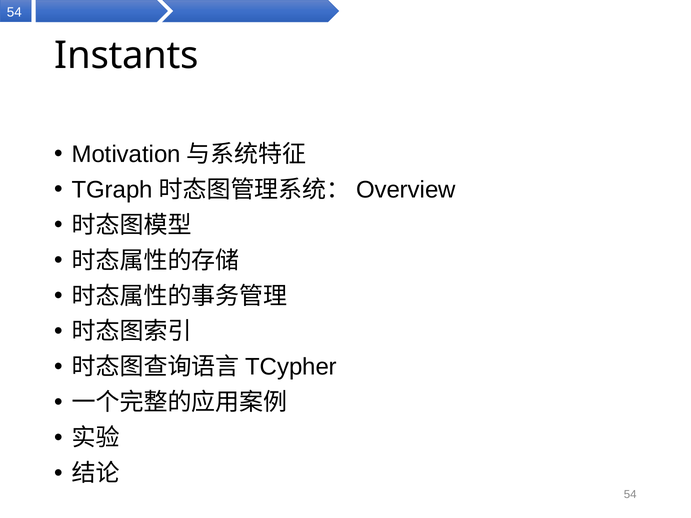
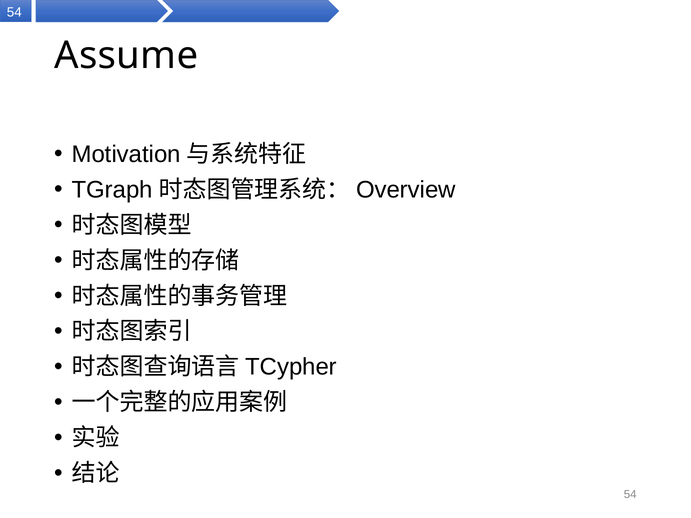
Instants: Instants -> Assume (126, 55)
